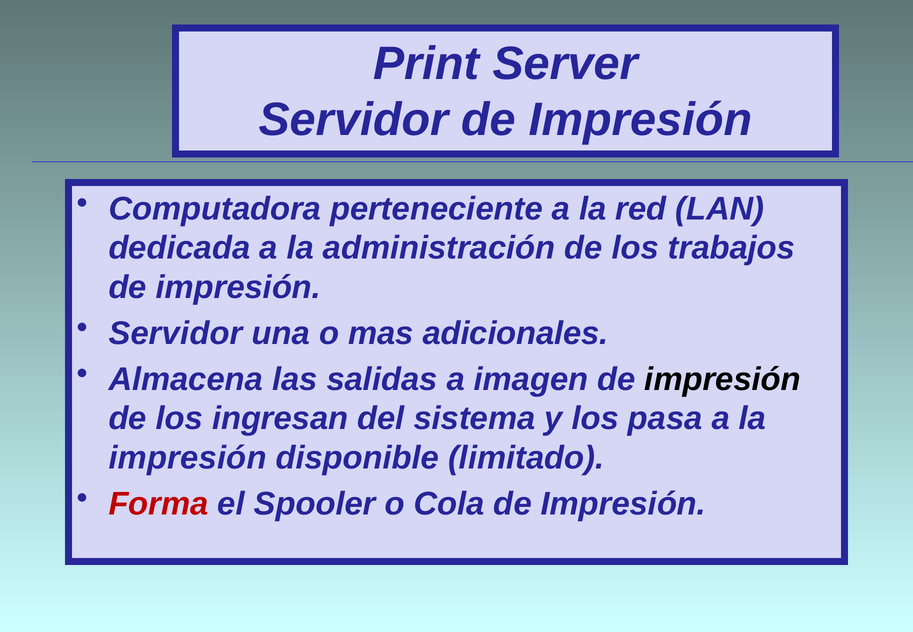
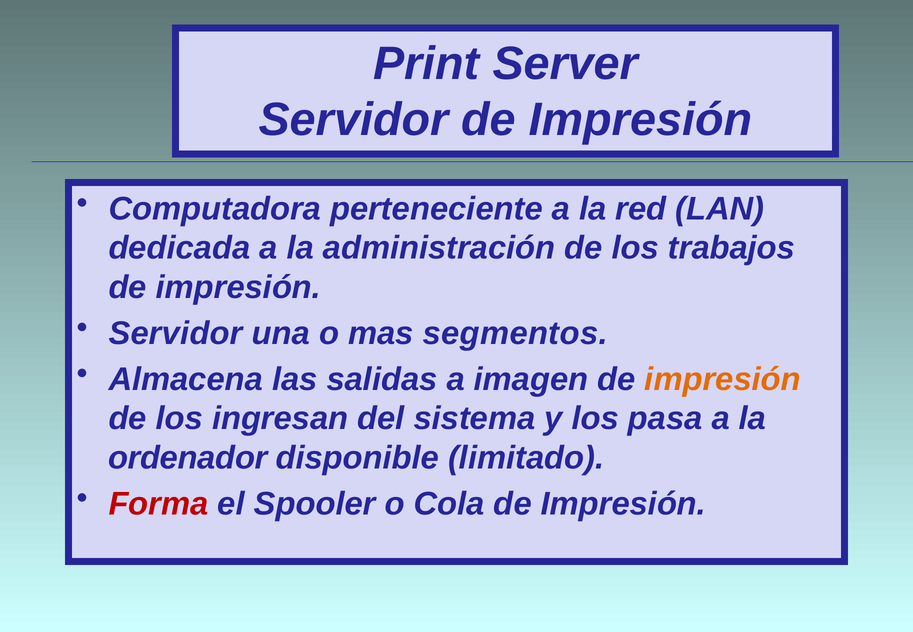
adicionales: adicionales -> segmentos (515, 333)
impresión colour: black -> orange (723, 379)
impresión: impresión -> ordenador (188, 458)
